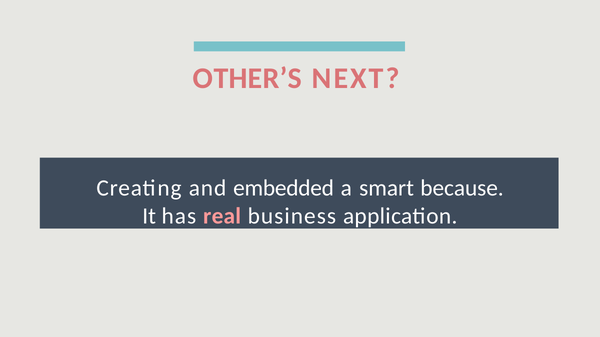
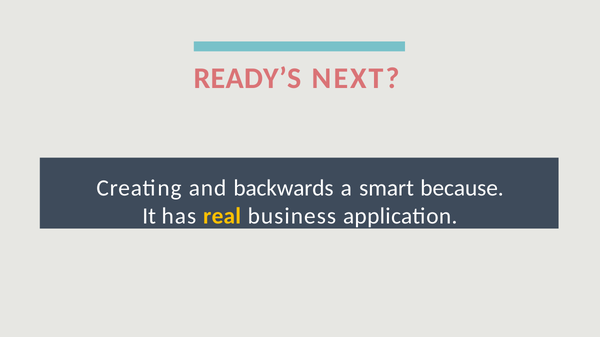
OTHER’S: OTHER’S -> READY’S (247, 79)
embedded: embedded -> backwards (283, 188)
real colour: pink -> yellow (222, 217)
